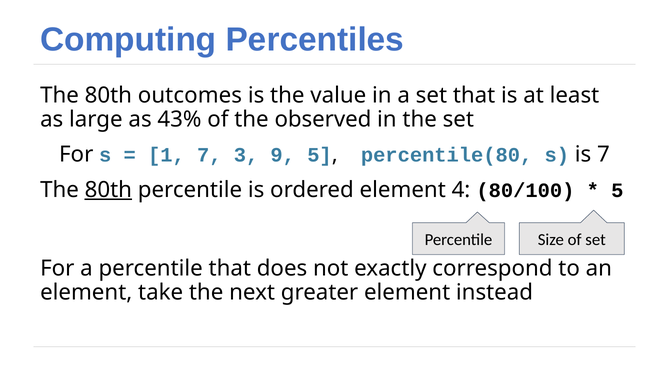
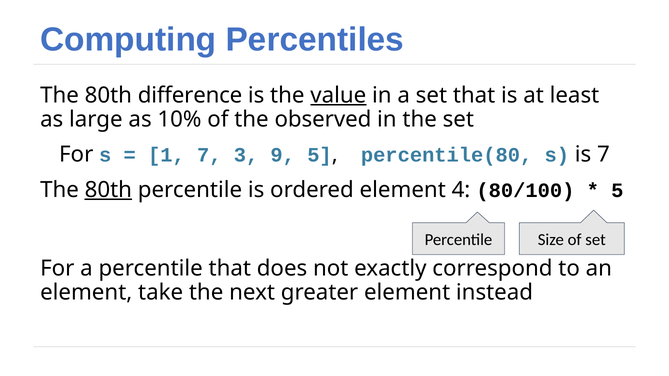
outcomes: outcomes -> difference (190, 95)
value underline: none -> present (338, 95)
43%: 43% -> 10% (180, 119)
